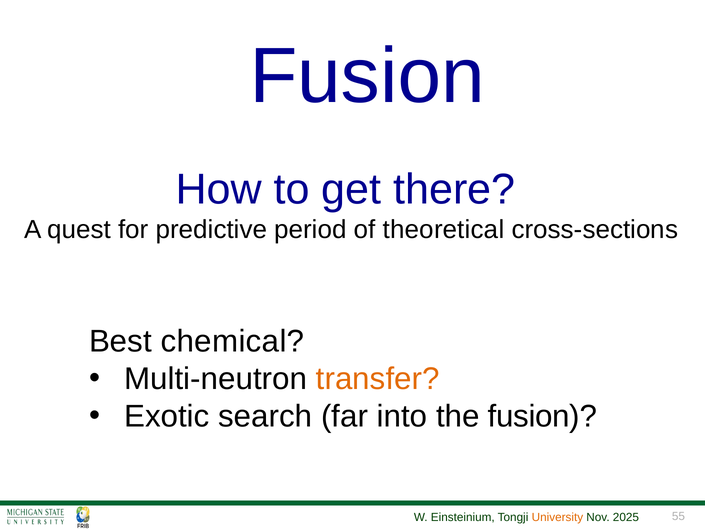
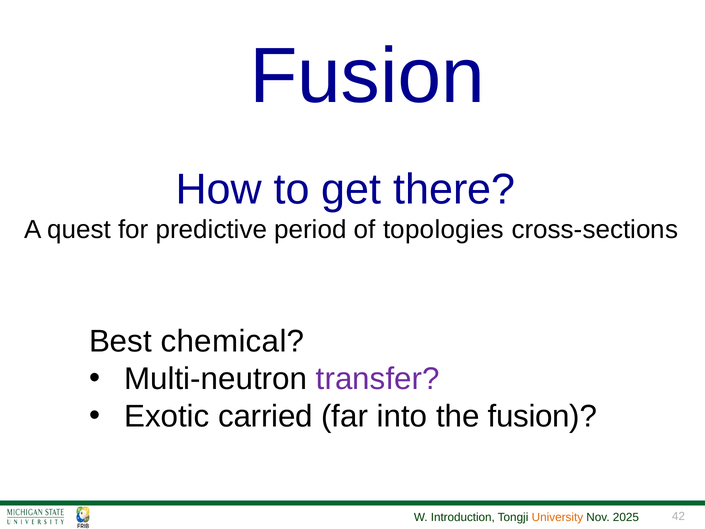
theoretical: theoretical -> topologies (444, 230)
transfer colour: orange -> purple (378, 379)
search: search -> carried (265, 416)
Einsteinium: Einsteinium -> Introduction (463, 517)
55: 55 -> 42 (679, 516)
